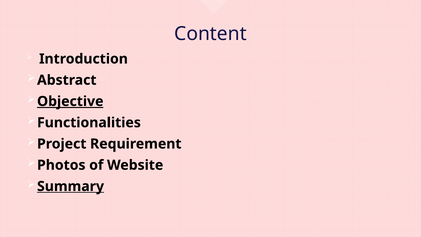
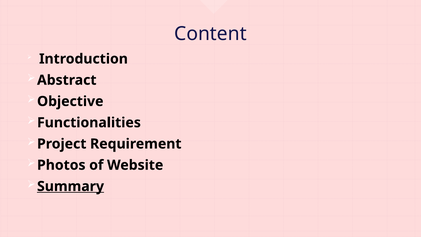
Objective underline: present -> none (70, 101)
